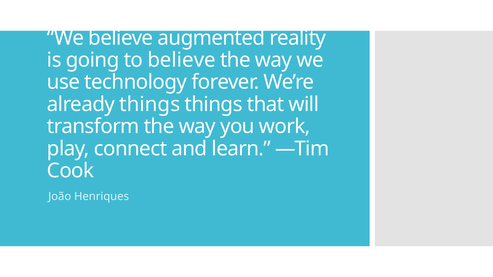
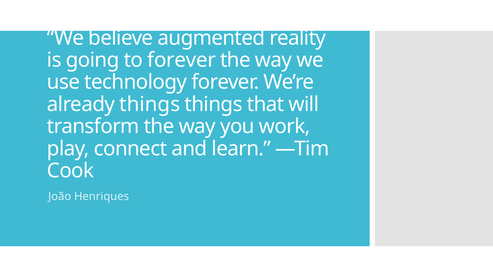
to believe: believe -> forever (182, 60)
